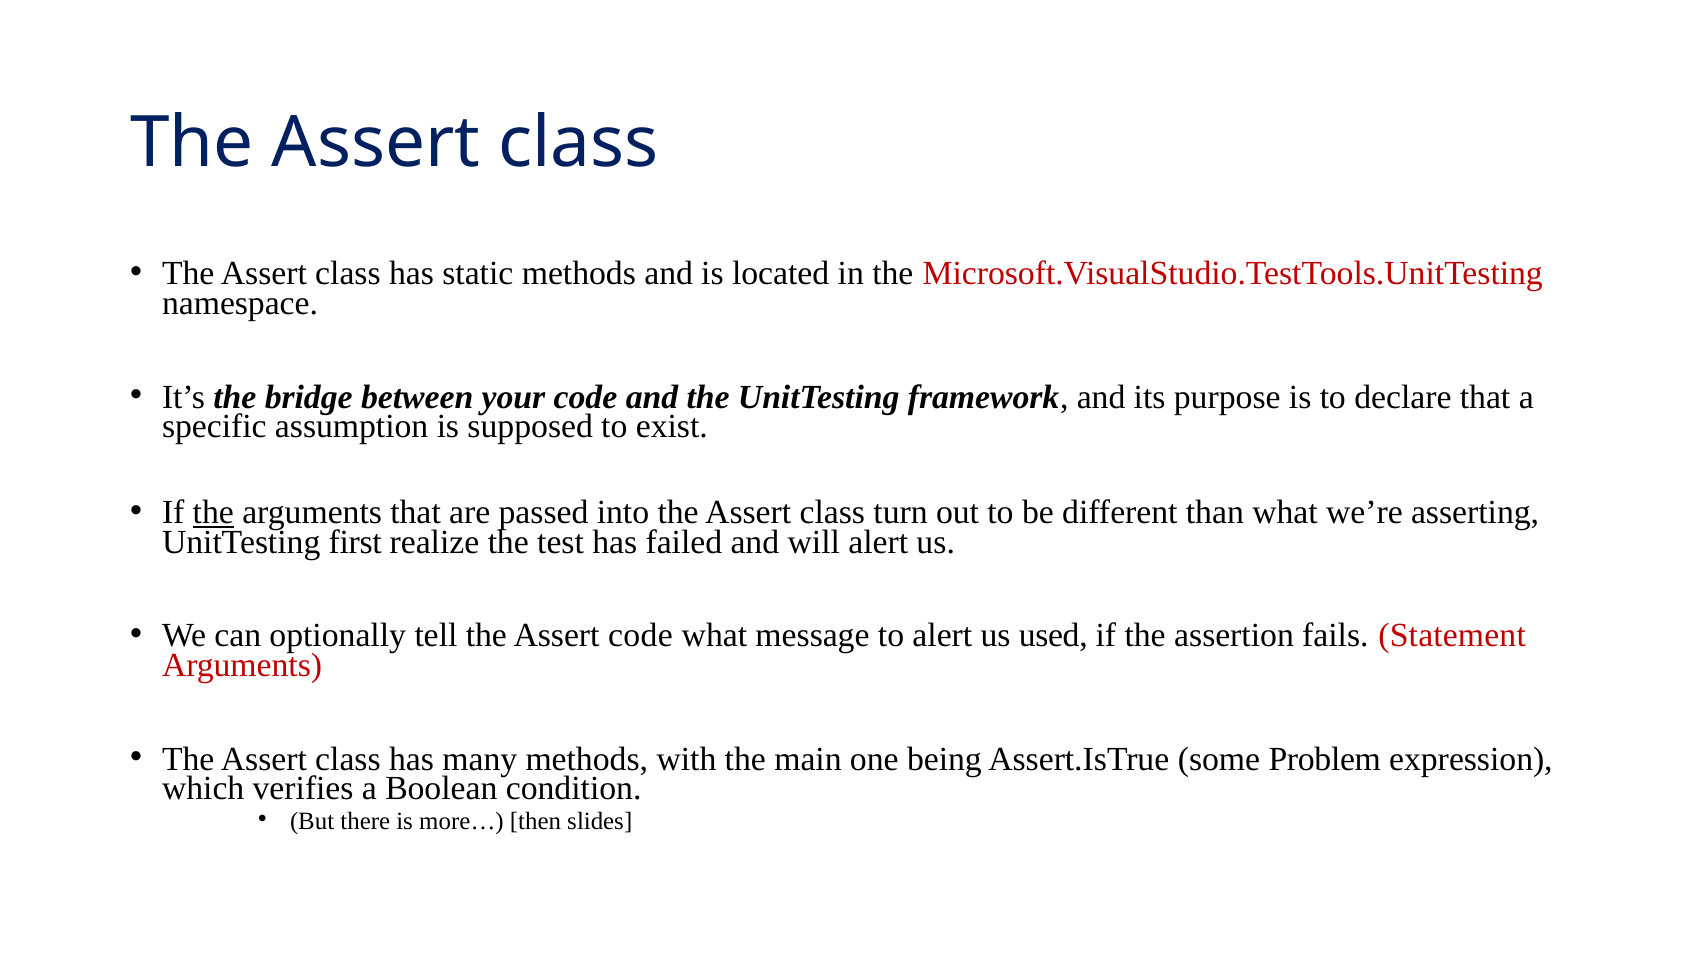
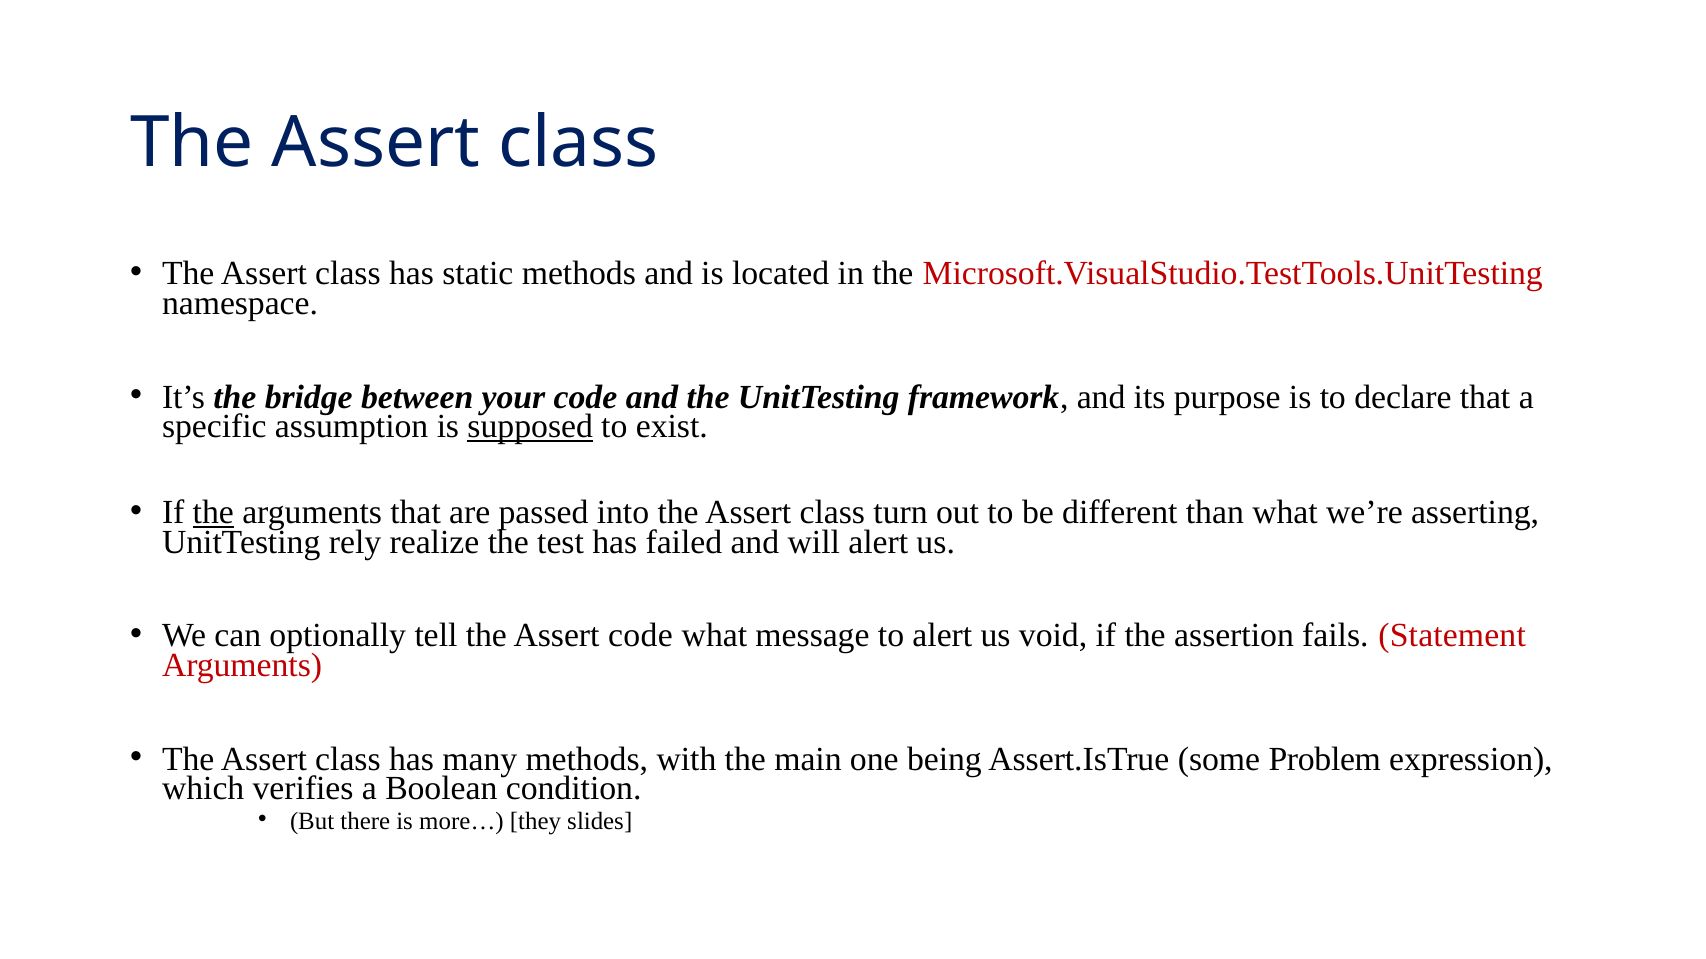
supposed underline: none -> present (530, 426)
first: first -> rely (355, 542)
used: used -> void (1053, 636)
then: then -> they (536, 822)
